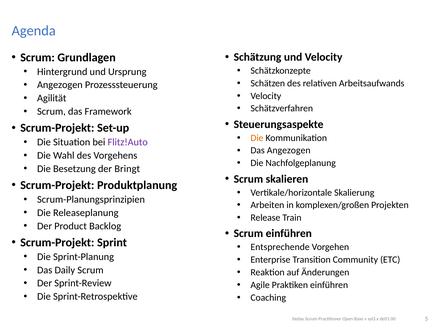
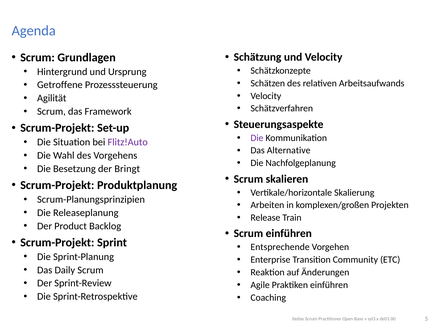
Angezogen: Angezogen -> Getroffene (60, 85)
Die colour: orange -> purple (257, 138)
Das Angezogen: Angezogen -> Alternative (289, 151)
